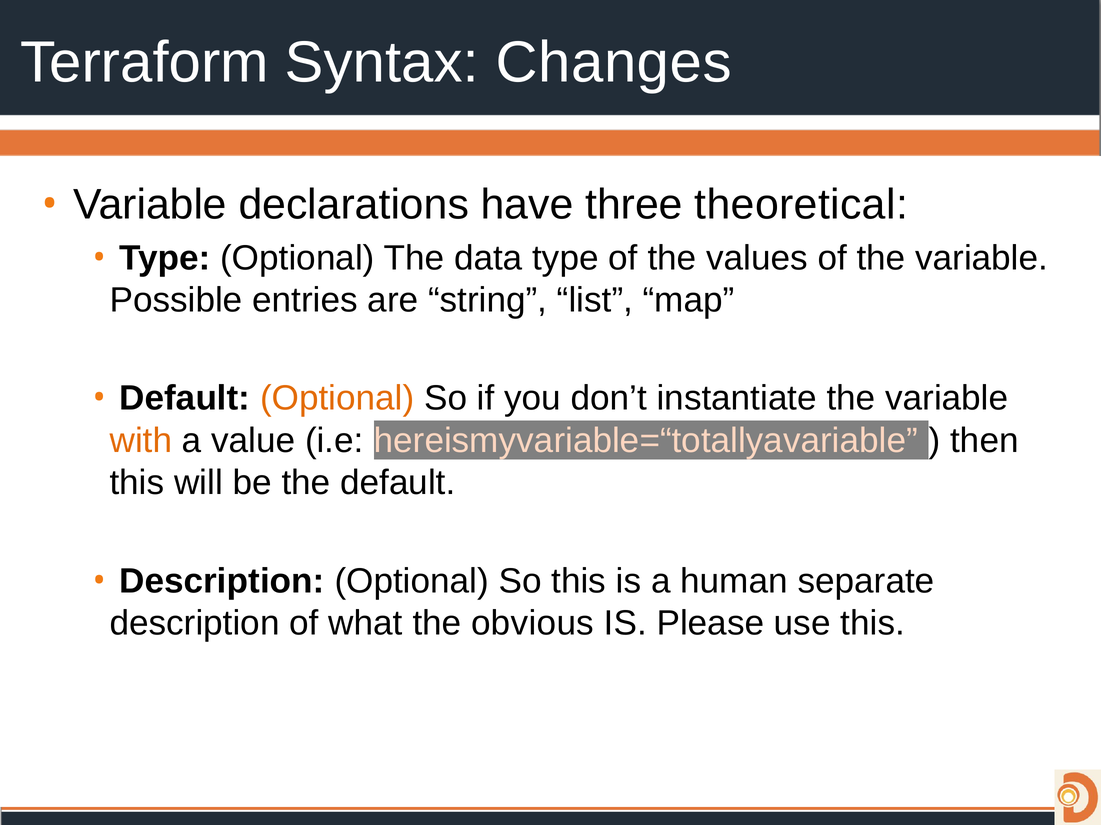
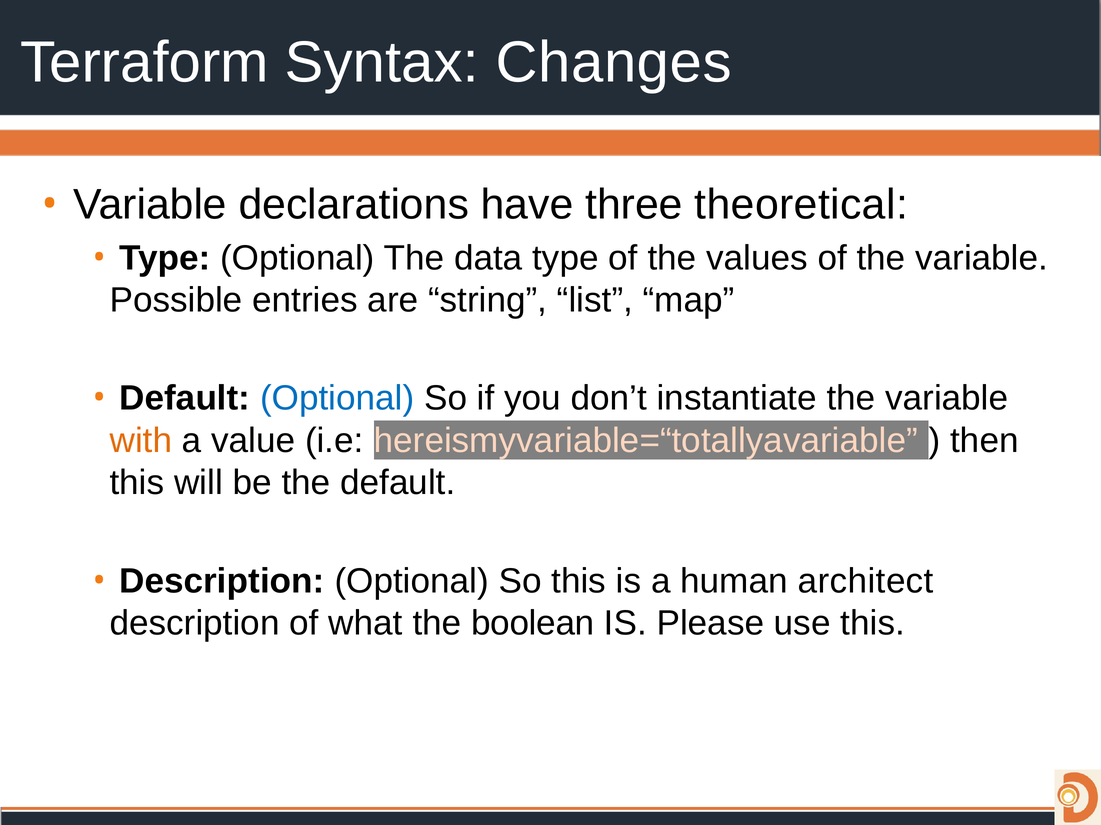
Optional colour: orange -> blue (337, 399)
separate: separate -> architect (866, 581)
obvious: obvious -> boolean (533, 624)
